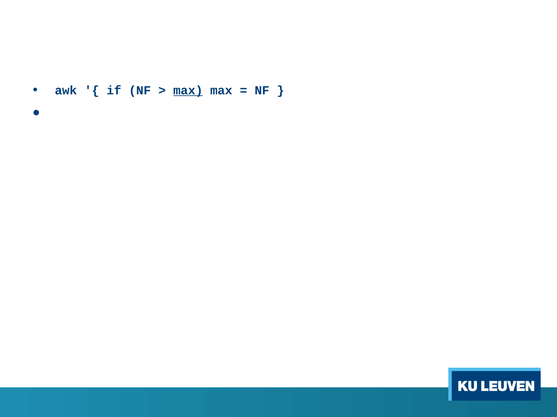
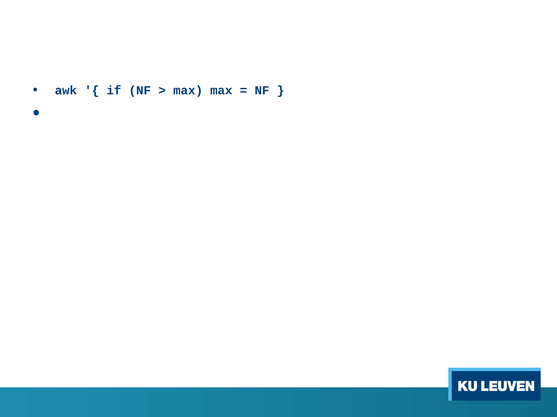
max underline: present -> none (188, 91)
